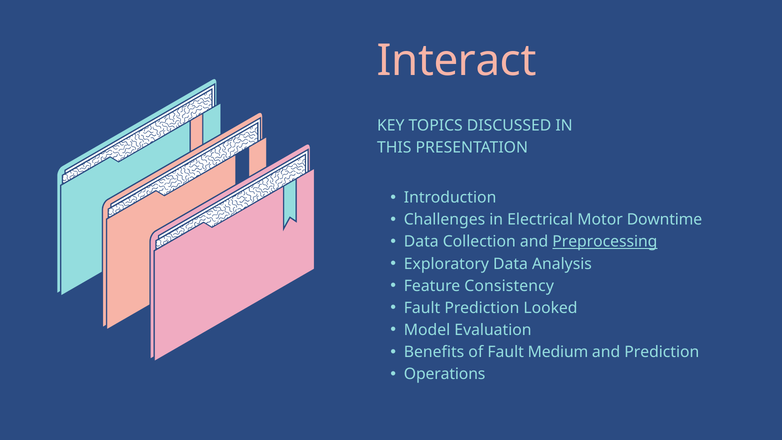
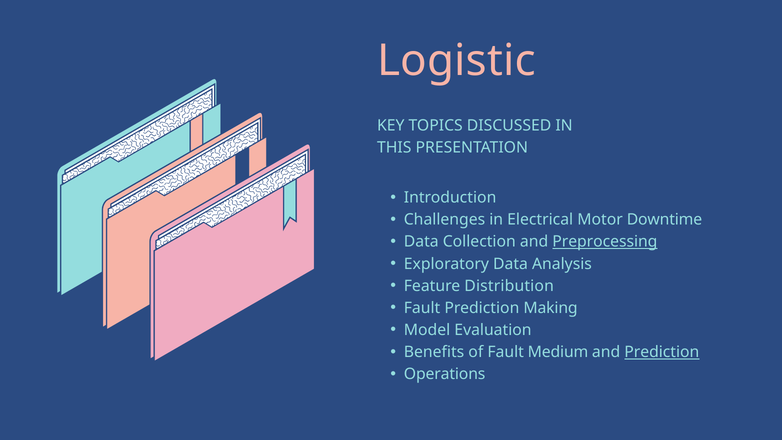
Interact: Interact -> Logistic (456, 61)
Consistency: Consistency -> Distribution (509, 286)
Looked: Looked -> Making (551, 308)
Prediction underline: none -> present (662, 352)
